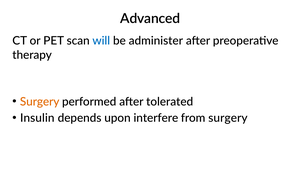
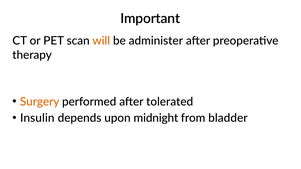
Advanced: Advanced -> Important (150, 19)
will colour: blue -> orange (101, 41)
interfere: interfere -> midnight (156, 118)
from surgery: surgery -> bladder (228, 118)
